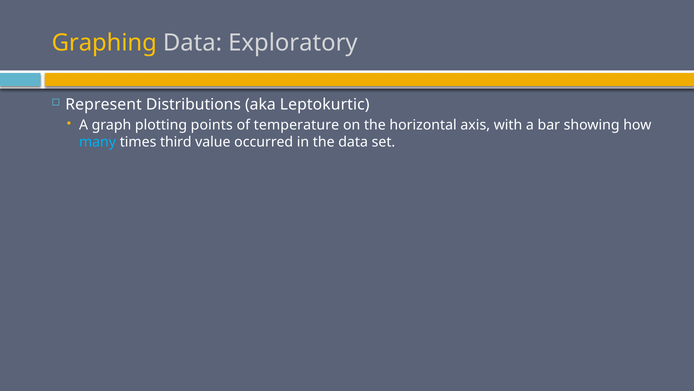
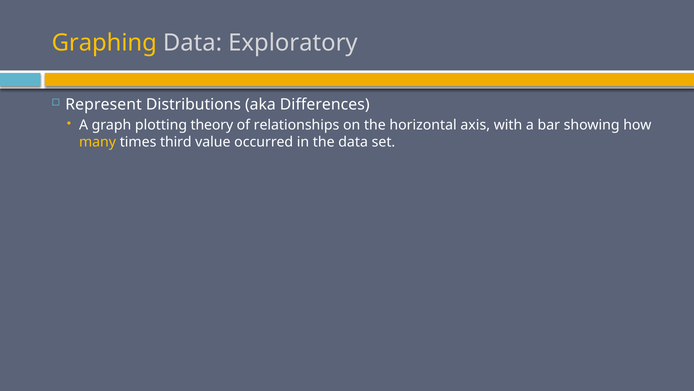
Leptokurtic: Leptokurtic -> Differences (325, 104)
points: points -> theory (212, 125)
temperature: temperature -> relationships (297, 125)
many colour: light blue -> yellow (98, 142)
